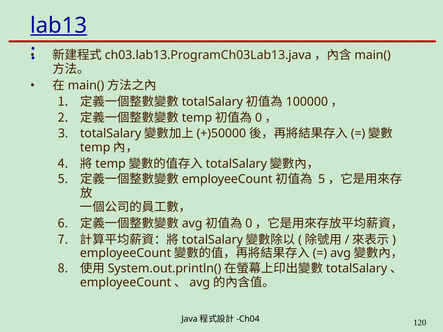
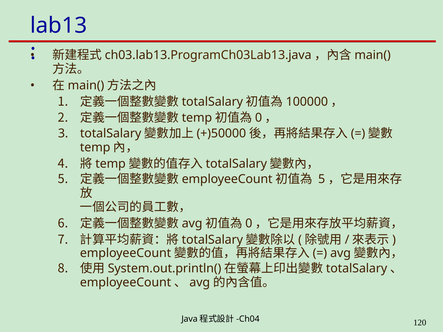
lab13 underline: present -> none (59, 25)
